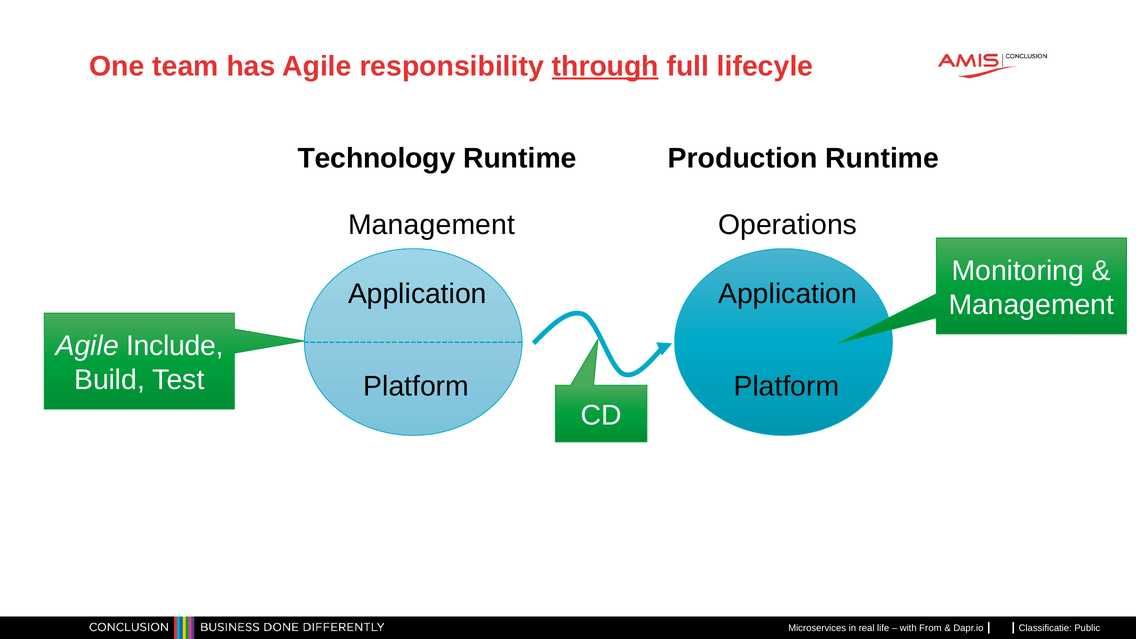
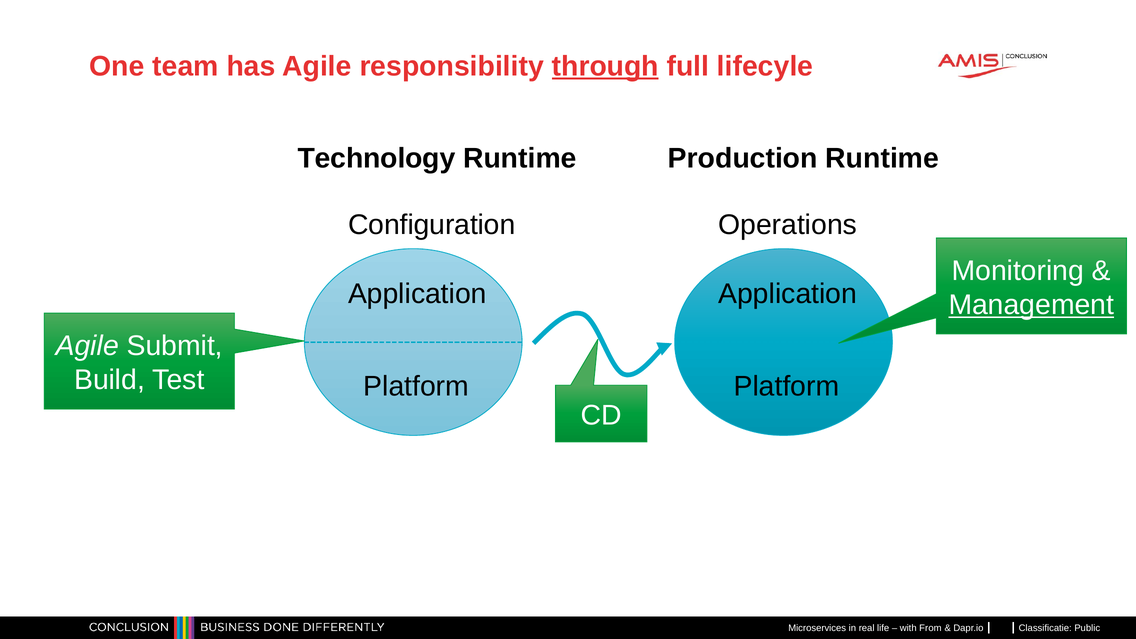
Management: Management -> Configuration (432, 225)
Management underline: none -> present (1031, 305)
Include: Include -> Submit (175, 346)
